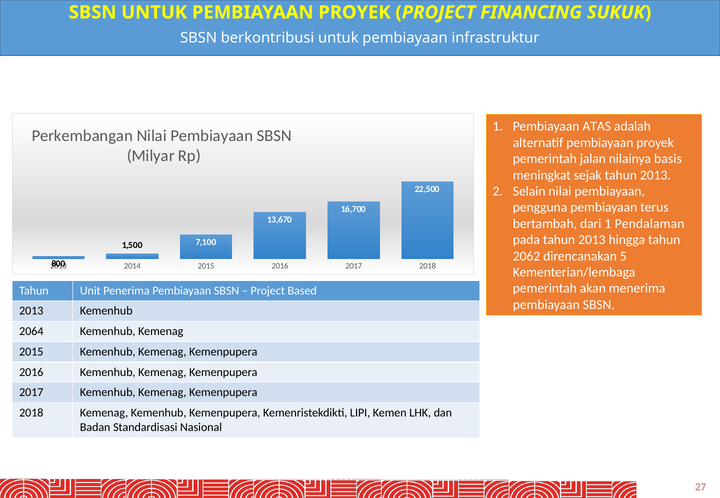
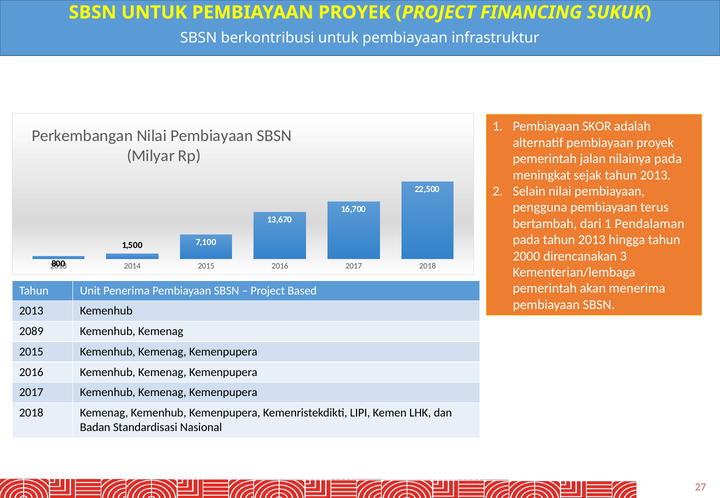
ATAS: ATAS -> SKOR (597, 127)
nilainya basis: basis -> pada (668, 159)
2062: 2062 -> 2000 (526, 256)
5: 5 -> 3 (623, 256)
2064: 2064 -> 2089 (31, 332)
